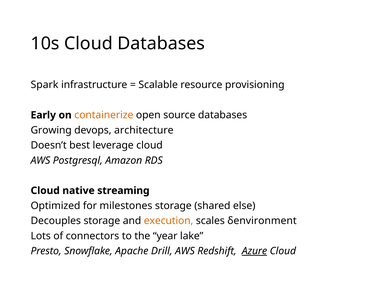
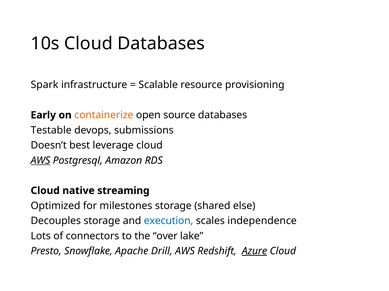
Growing: Growing -> Testable (51, 131)
architecture: architecture -> submissions (144, 131)
AWS underline: none -> present (40, 161)
execution colour: orange -> blue (169, 221)
δenvironment: δenvironment -> independence (262, 221)
year: year -> over (165, 237)
